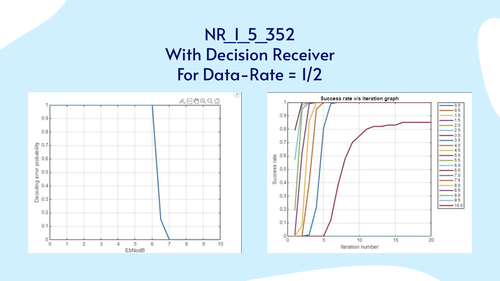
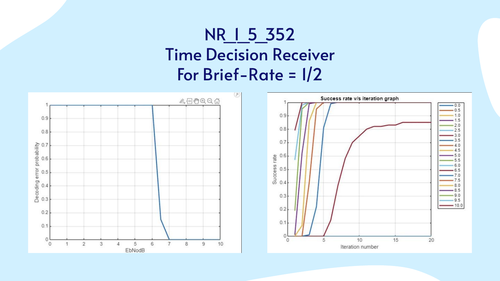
With: With -> Time (184, 55)
Data-Rate: Data-Rate -> Brief-Rate (243, 75)
